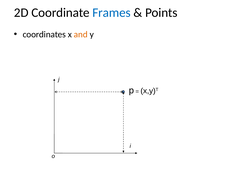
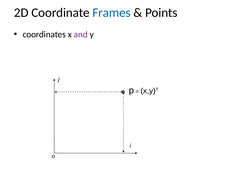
and colour: orange -> purple (81, 34)
